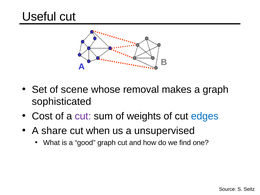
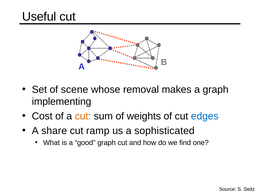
sophisticated: sophisticated -> implementing (62, 102)
cut colour: purple -> orange (83, 116)
when: when -> ramp (98, 131)
unsupervised: unsupervised -> sophisticated (164, 131)
